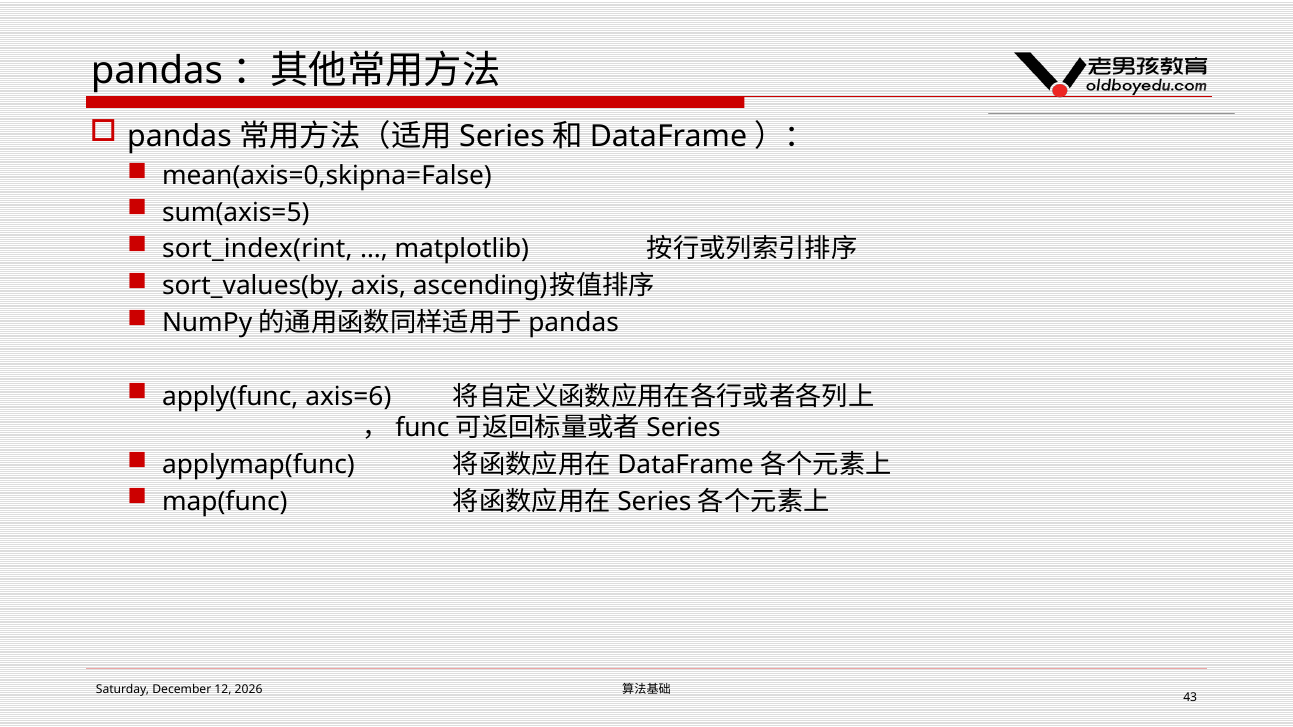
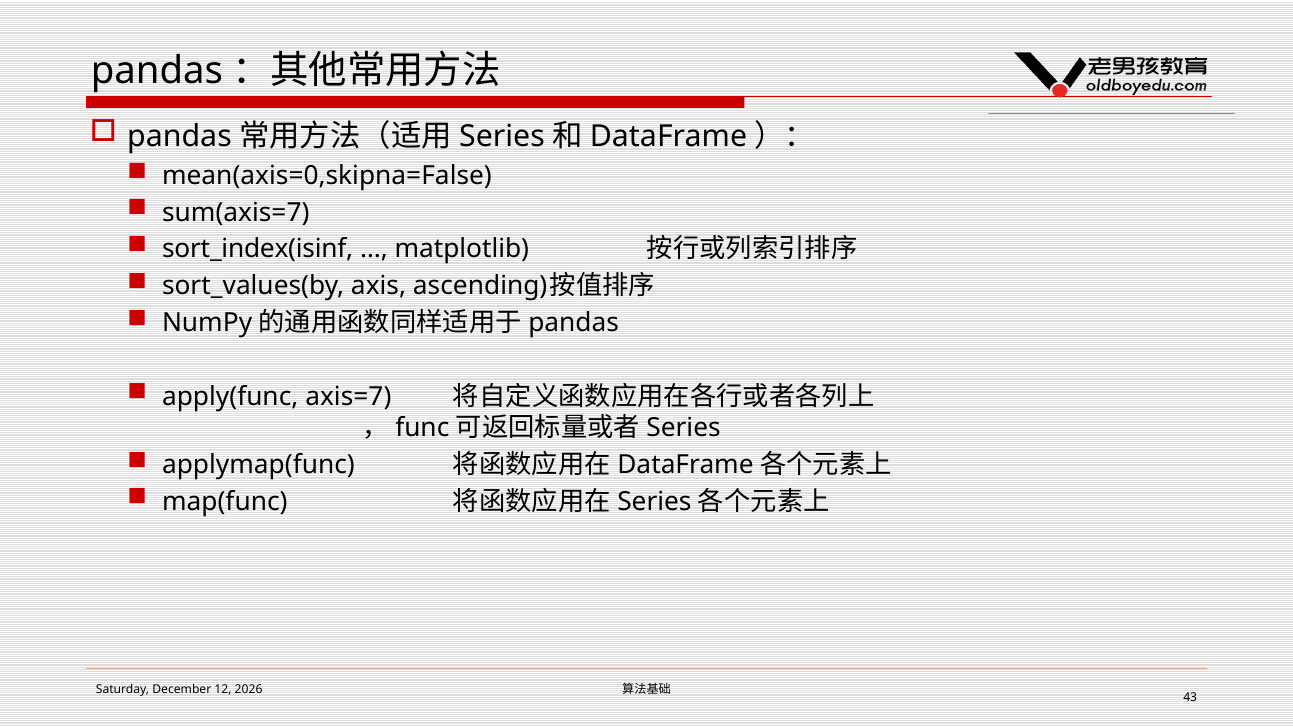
sum(axis=5: sum(axis=5 -> sum(axis=7 (236, 213)
sort_index(rint: sort_index(rint -> sort_index(isinf (258, 249)
axis=6: axis=6 -> axis=7 (348, 397)
